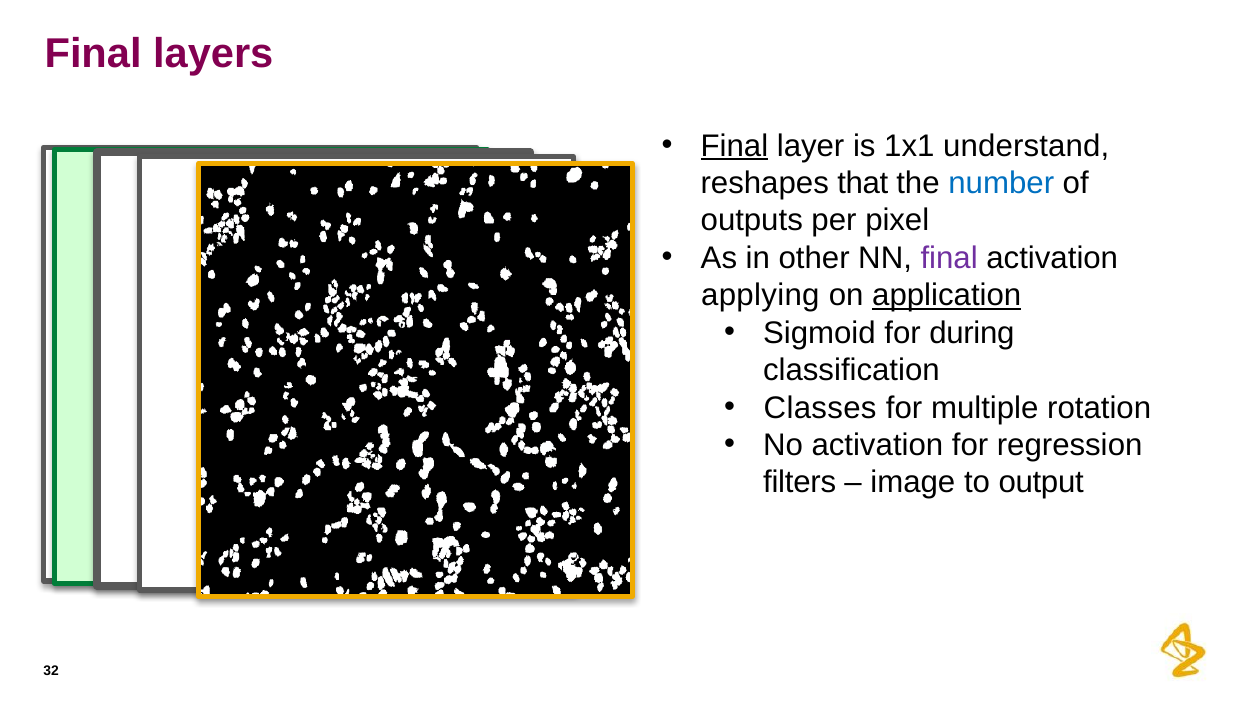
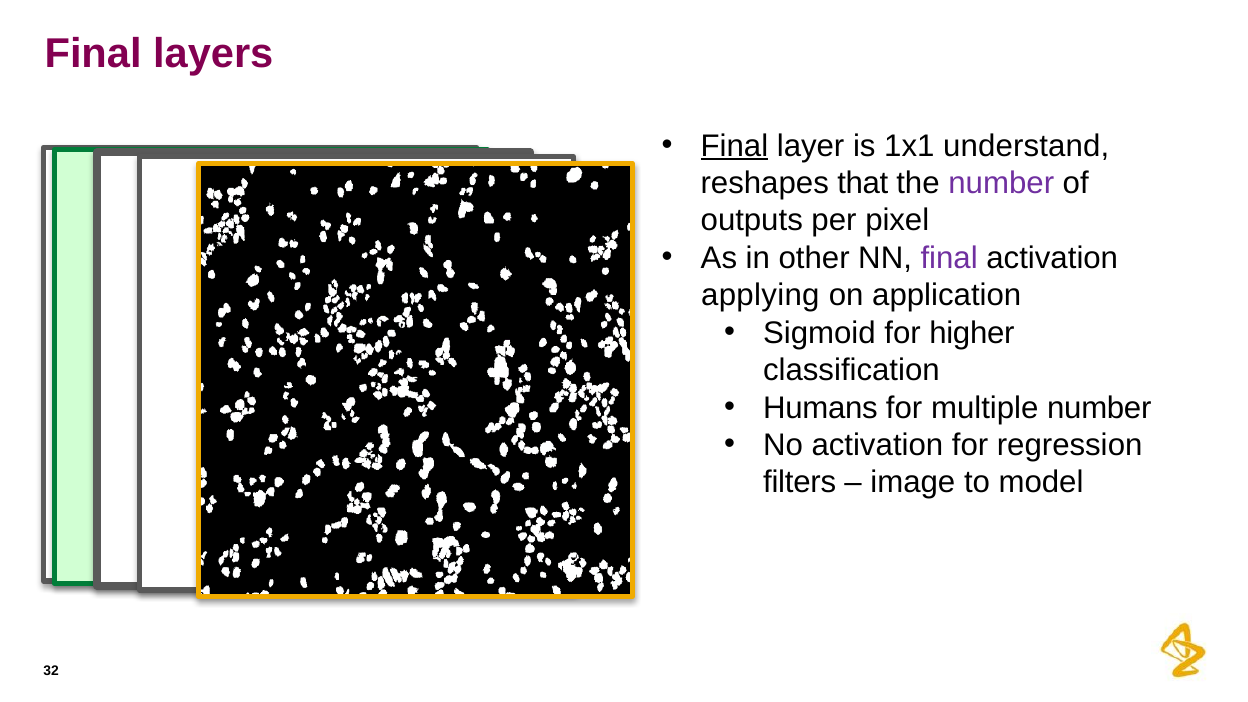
number colour: blue -> purple (1001, 183)
application underline: present -> none (947, 296)
during: during -> higher (972, 333)
Classes: Classes -> Humans (820, 408)
multiple rotation: rotation -> number (1099, 408)
output: output -> model (1041, 483)
